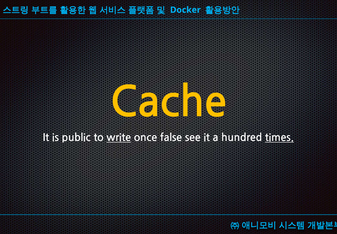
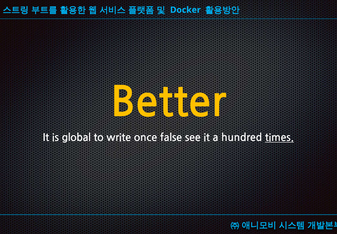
Cache: Cache -> Better (168, 102)
public: public -> global (76, 137)
write underline: present -> none (119, 137)
